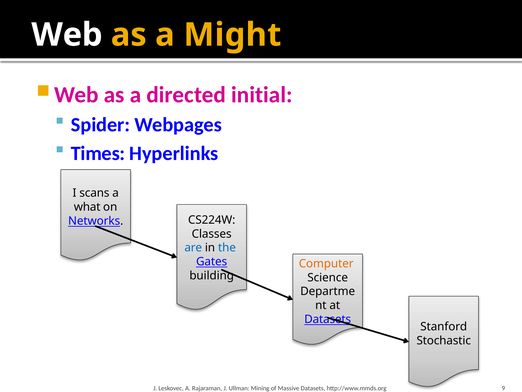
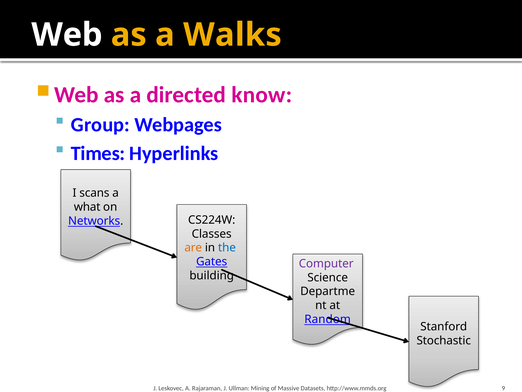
Might: Might -> Walks (232, 35)
initial: initial -> know (262, 95)
Spider: Spider -> Group (100, 125)
are colour: blue -> orange (193, 247)
Computer colour: orange -> purple (326, 263)
Datasets: Datasets -> Random (328, 319)
